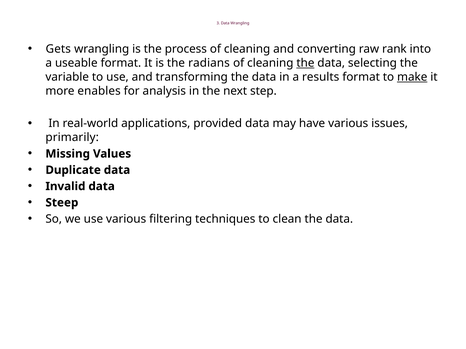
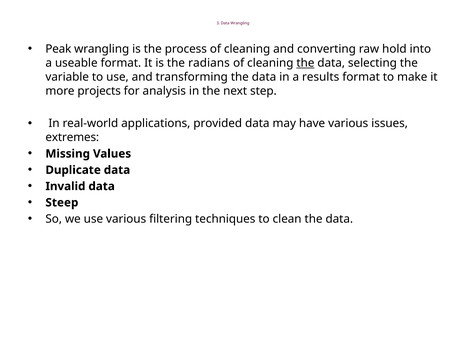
Gets: Gets -> Peak (58, 49)
rank: rank -> hold (394, 49)
make underline: present -> none (412, 77)
enables: enables -> projects (99, 91)
primarily: primarily -> extremes (72, 138)
